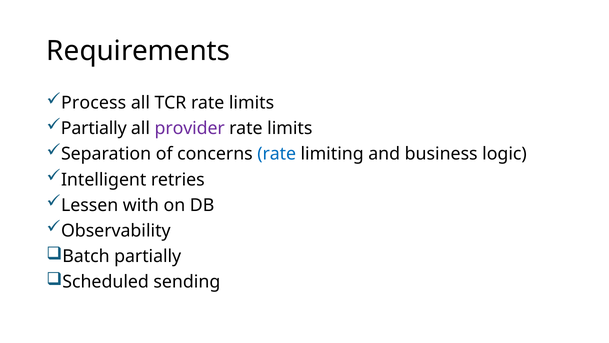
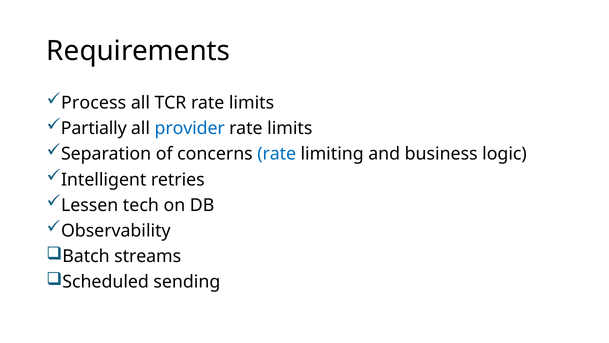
provider colour: purple -> blue (190, 128)
with: with -> tech (141, 205)
Batch partially: partially -> streams (148, 256)
